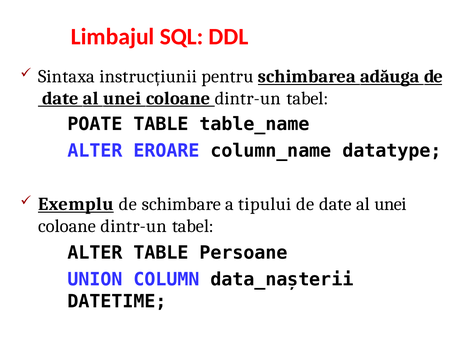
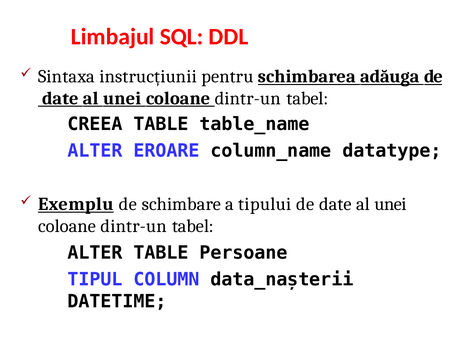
POATE: POATE -> CREEA (95, 124)
UNION: UNION -> TIPUL (95, 279)
